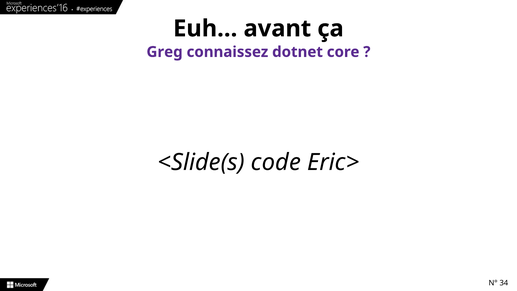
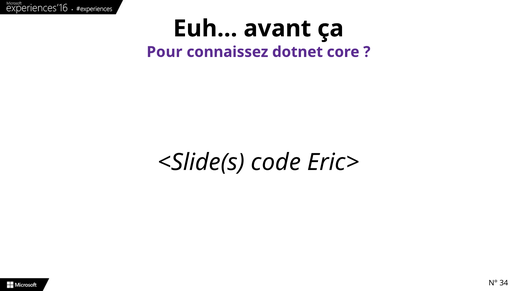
Greg: Greg -> Pour (164, 52)
